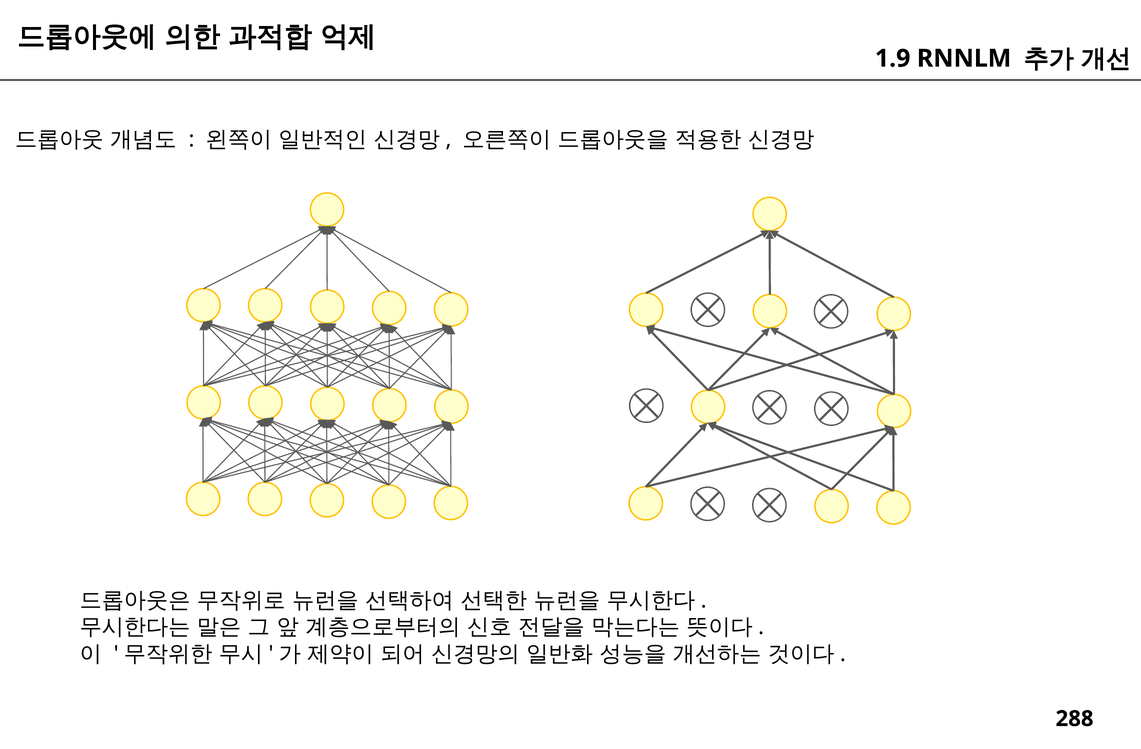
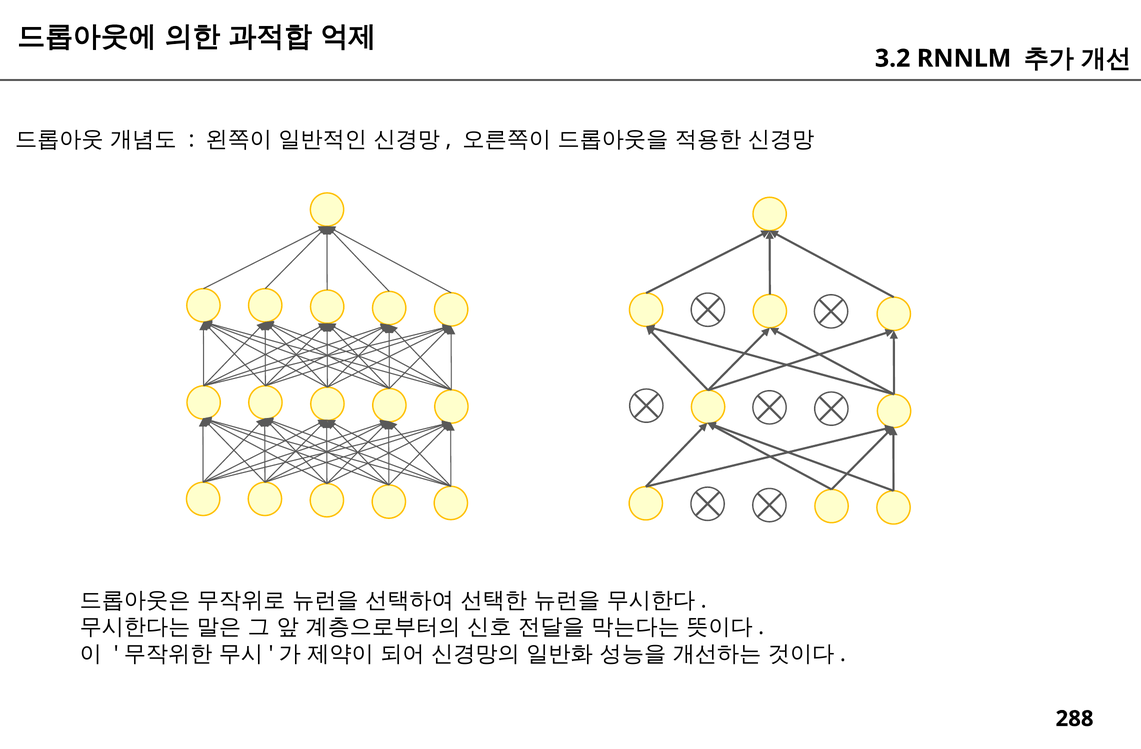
1.9: 1.9 -> 3.2 (893, 58)
